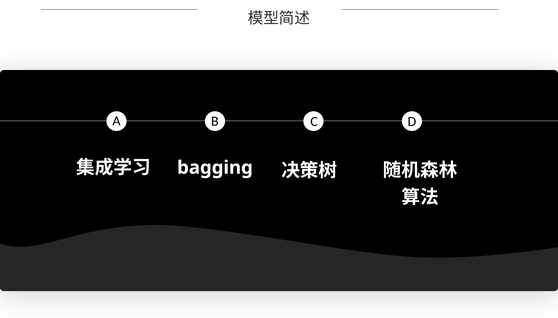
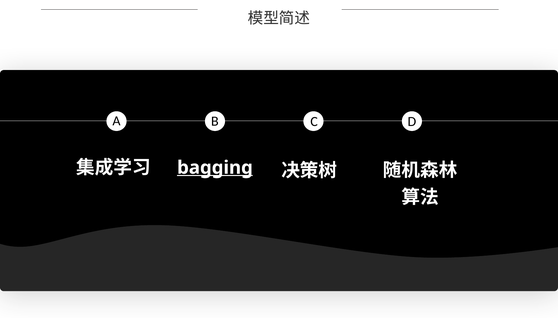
bagging underline: none -> present (215, 168)
